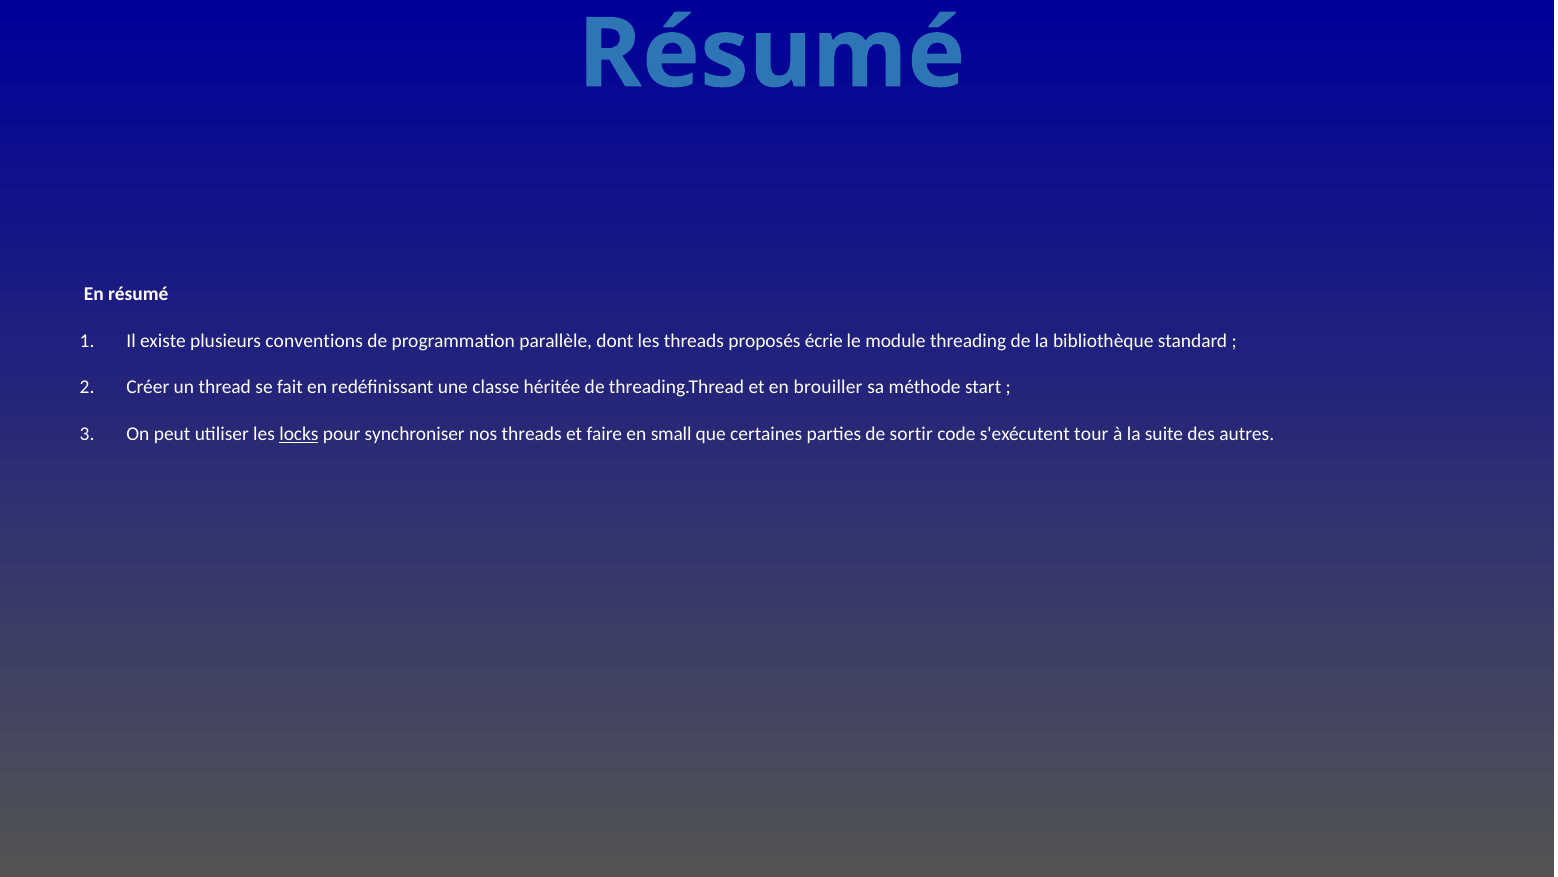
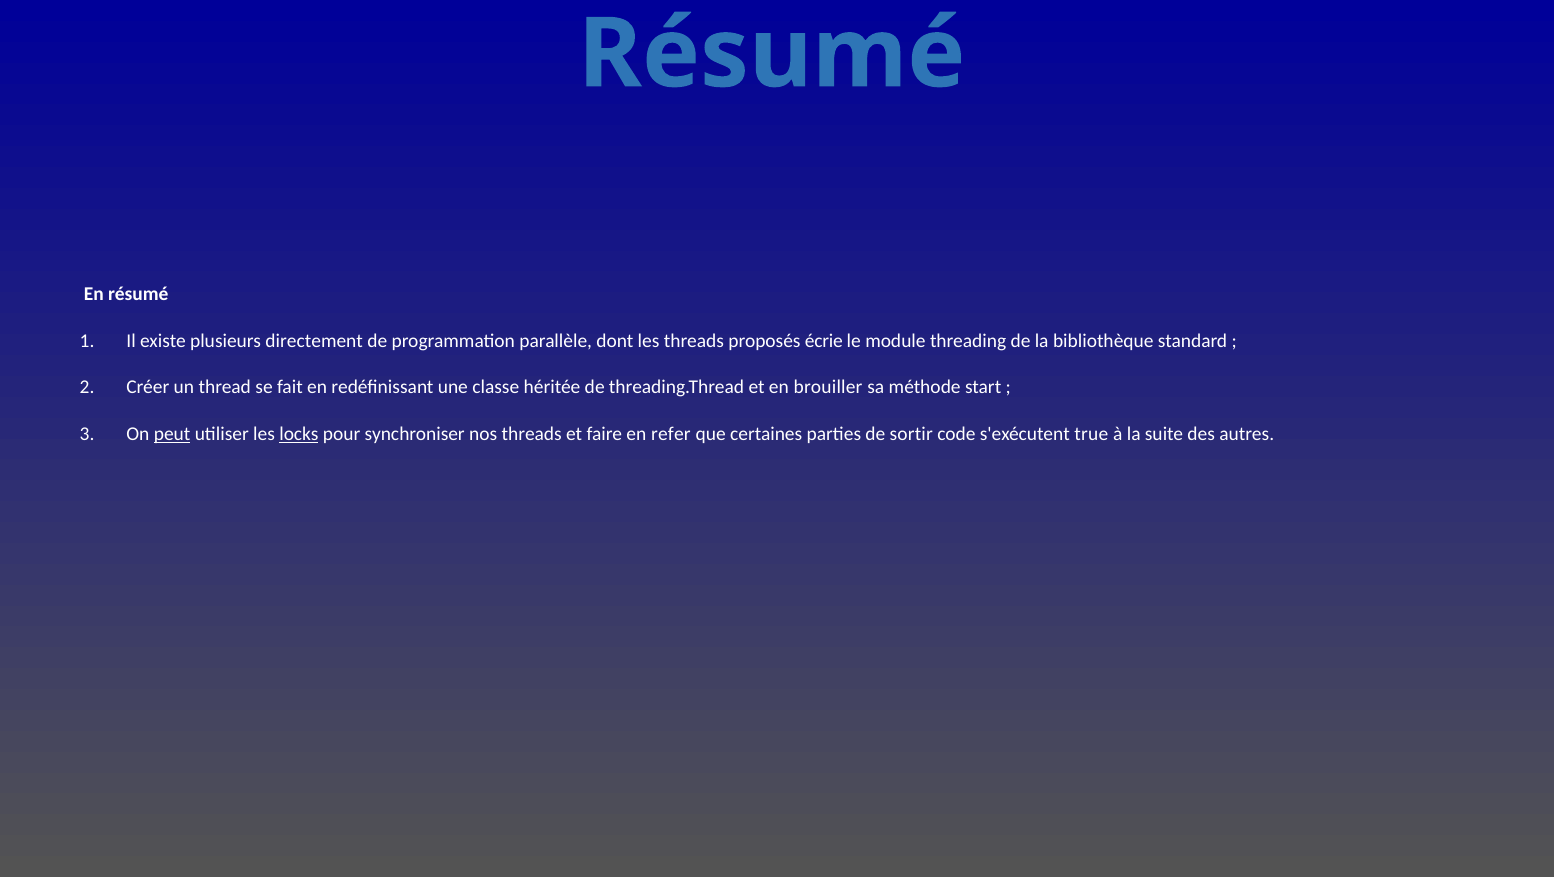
conventions: conventions -> directement (314, 340)
peut underline: none -> present (172, 434)
small: small -> refer (671, 434)
tour: tour -> true (1091, 434)
